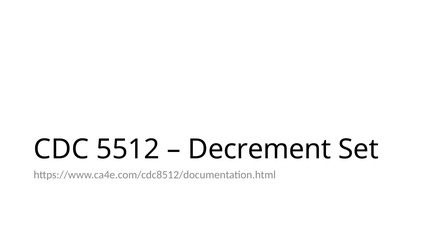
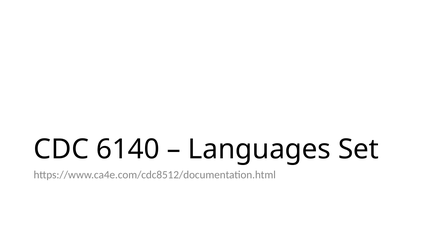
5512: 5512 -> 6140 (128, 149)
Decrement: Decrement -> Languages (259, 149)
